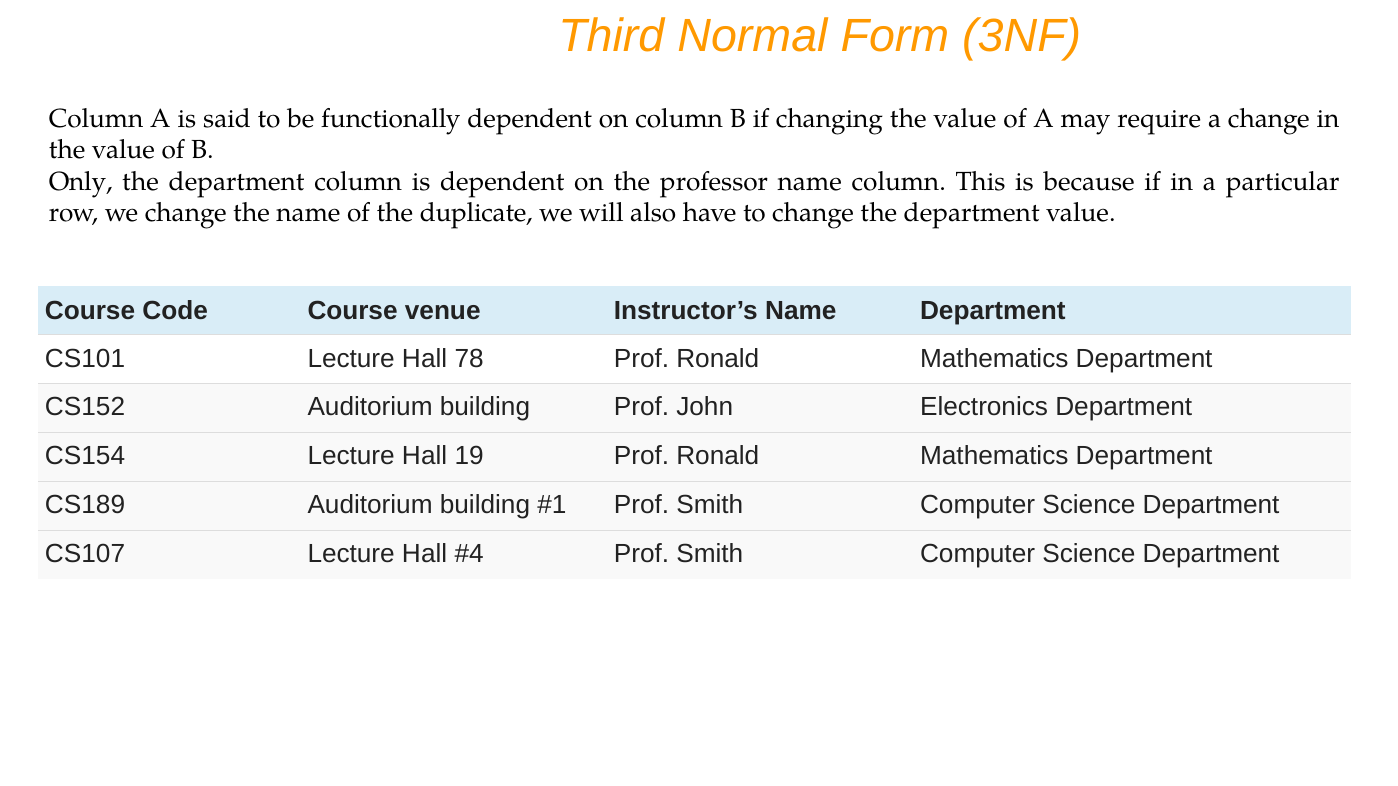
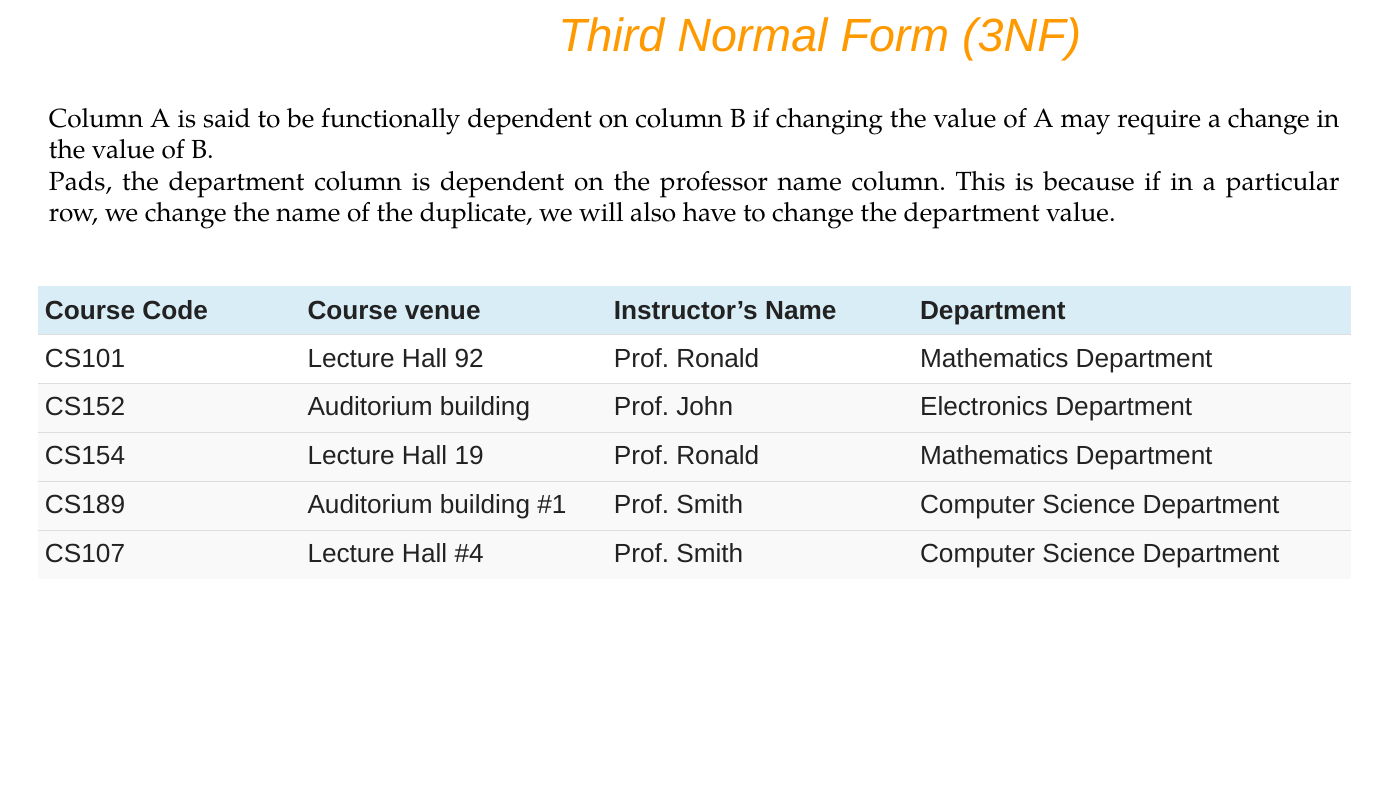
Only: Only -> Pads (80, 182)
78: 78 -> 92 (469, 359)
